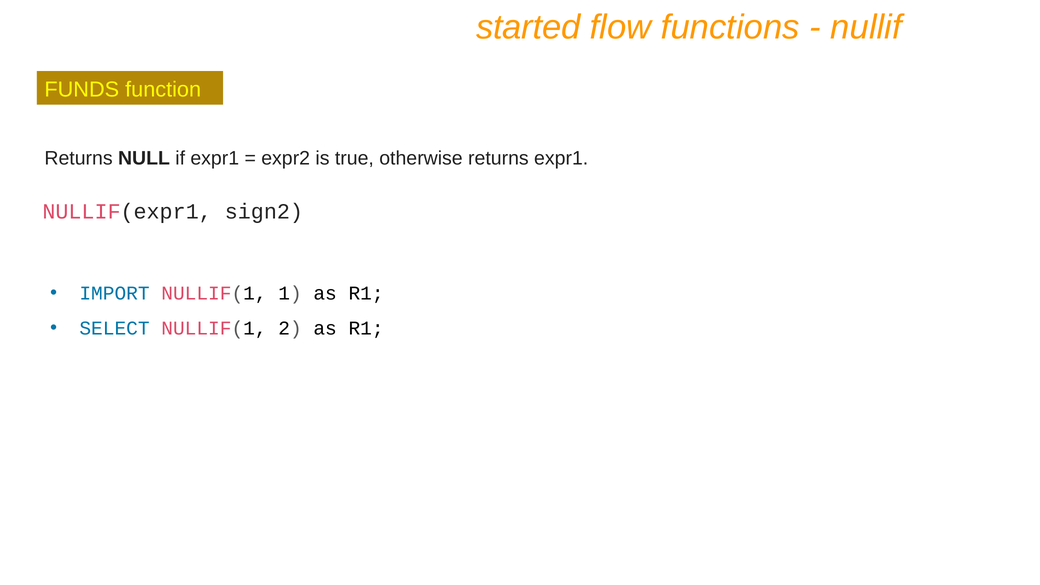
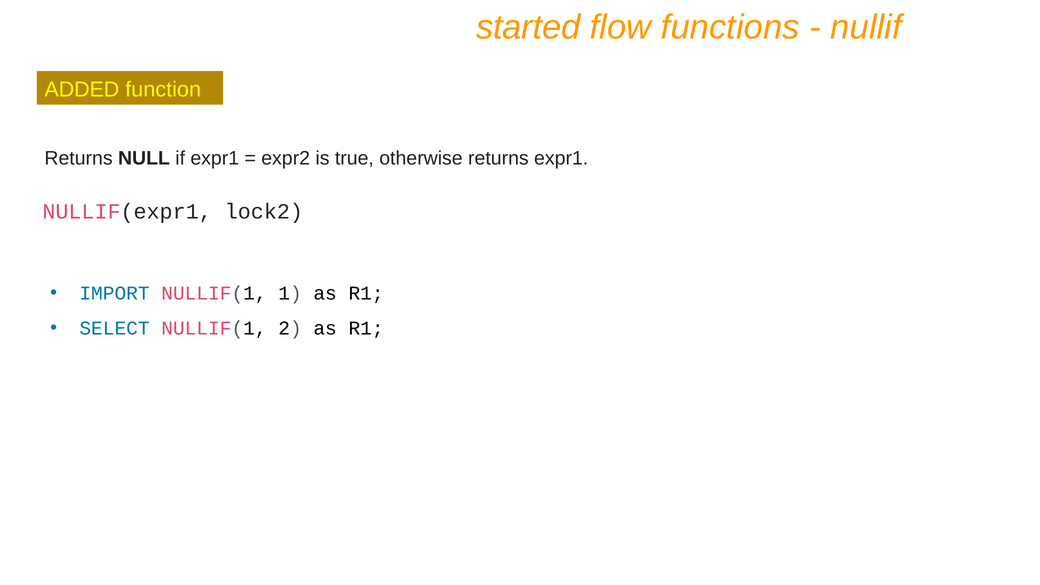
FUNDS: FUNDS -> ADDED (82, 89)
sign2: sign2 -> lock2 (264, 212)
